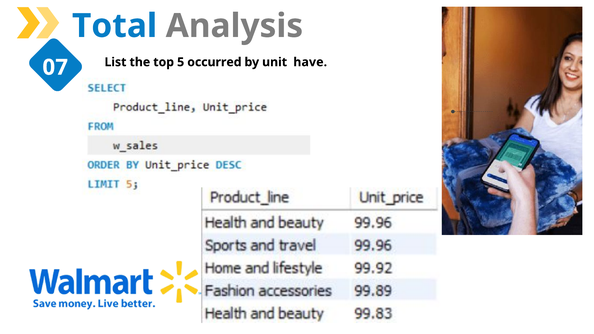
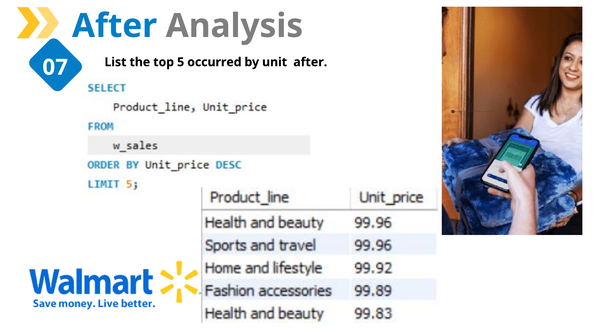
Total: Total -> After (115, 26)
unit have: have -> after (310, 62)
